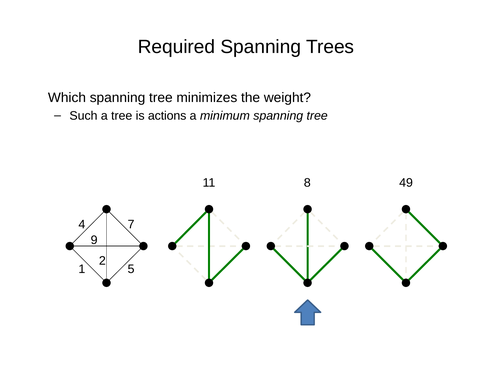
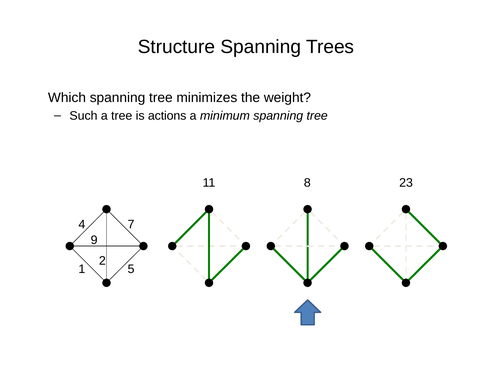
Required: Required -> Structure (176, 47)
49: 49 -> 23 (406, 183)
